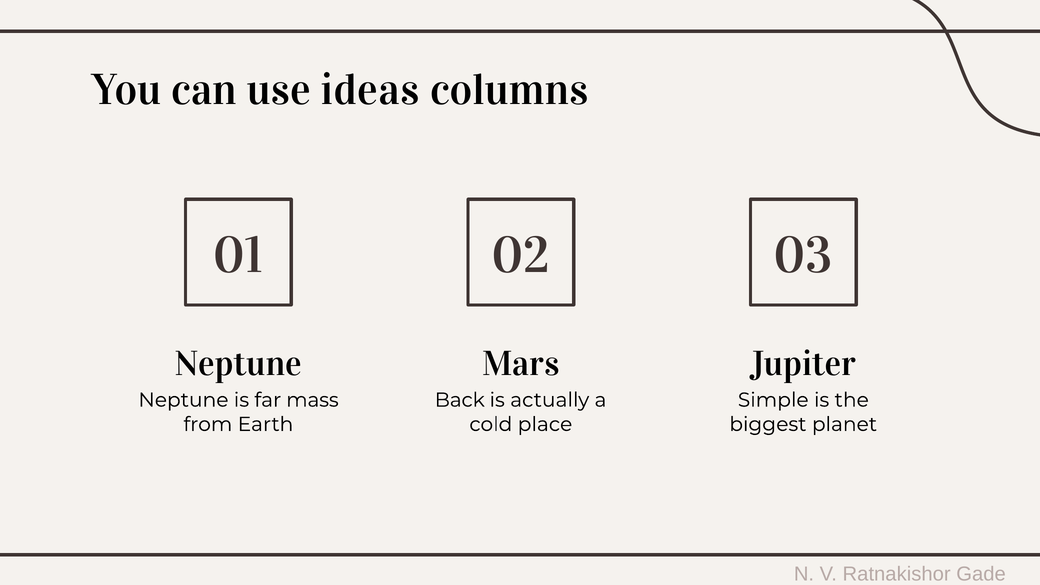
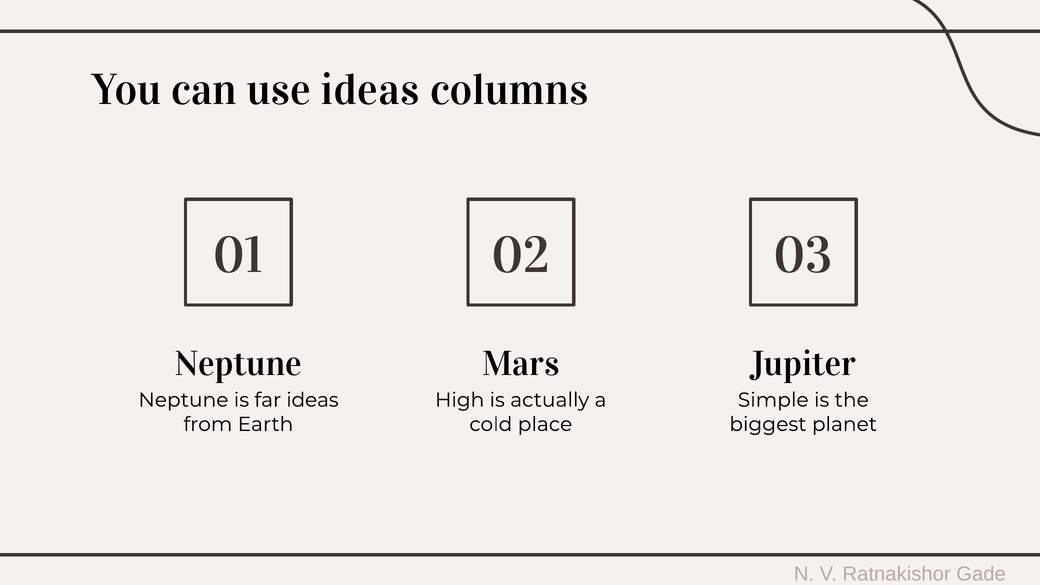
far mass: mass -> ideas (312, 400)
Back: Back -> High (460, 400)
